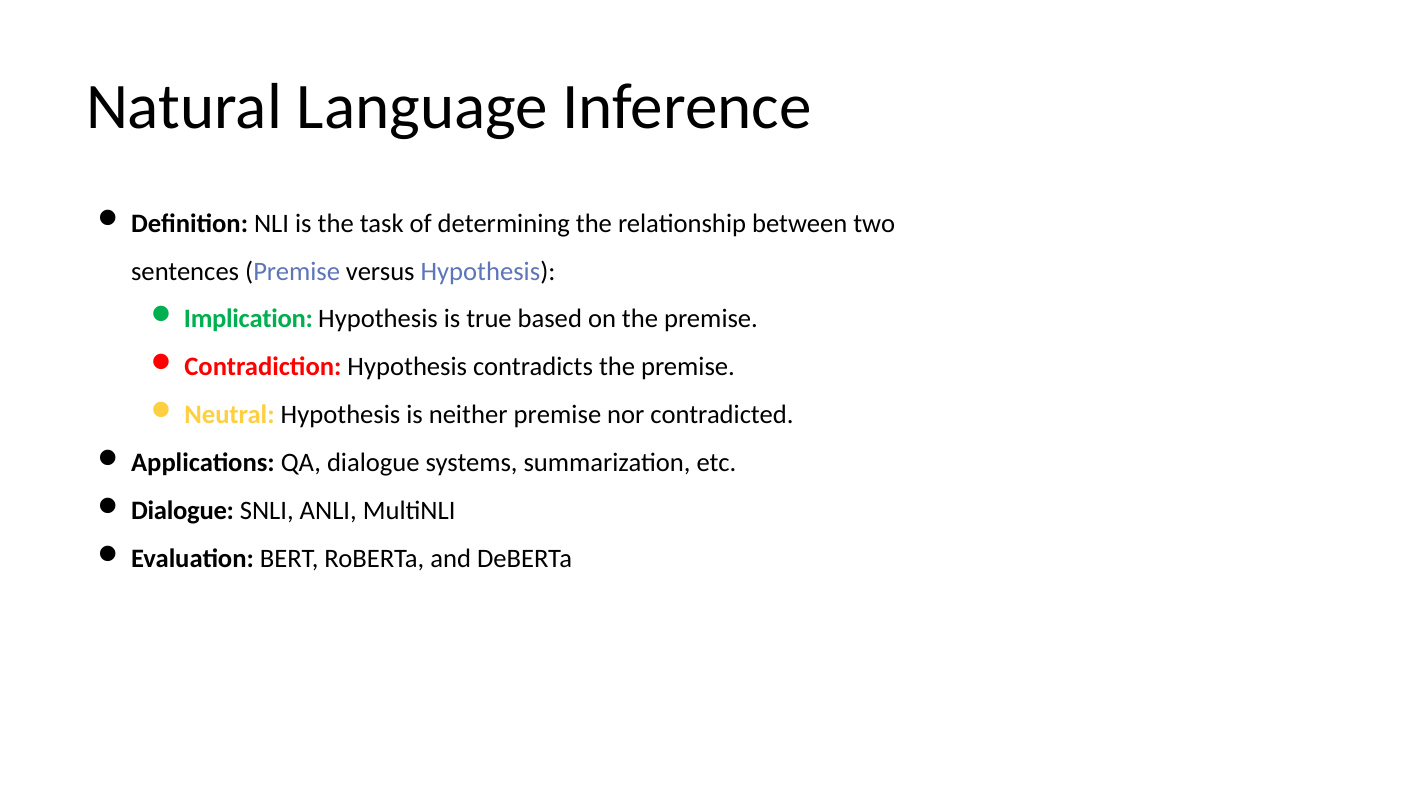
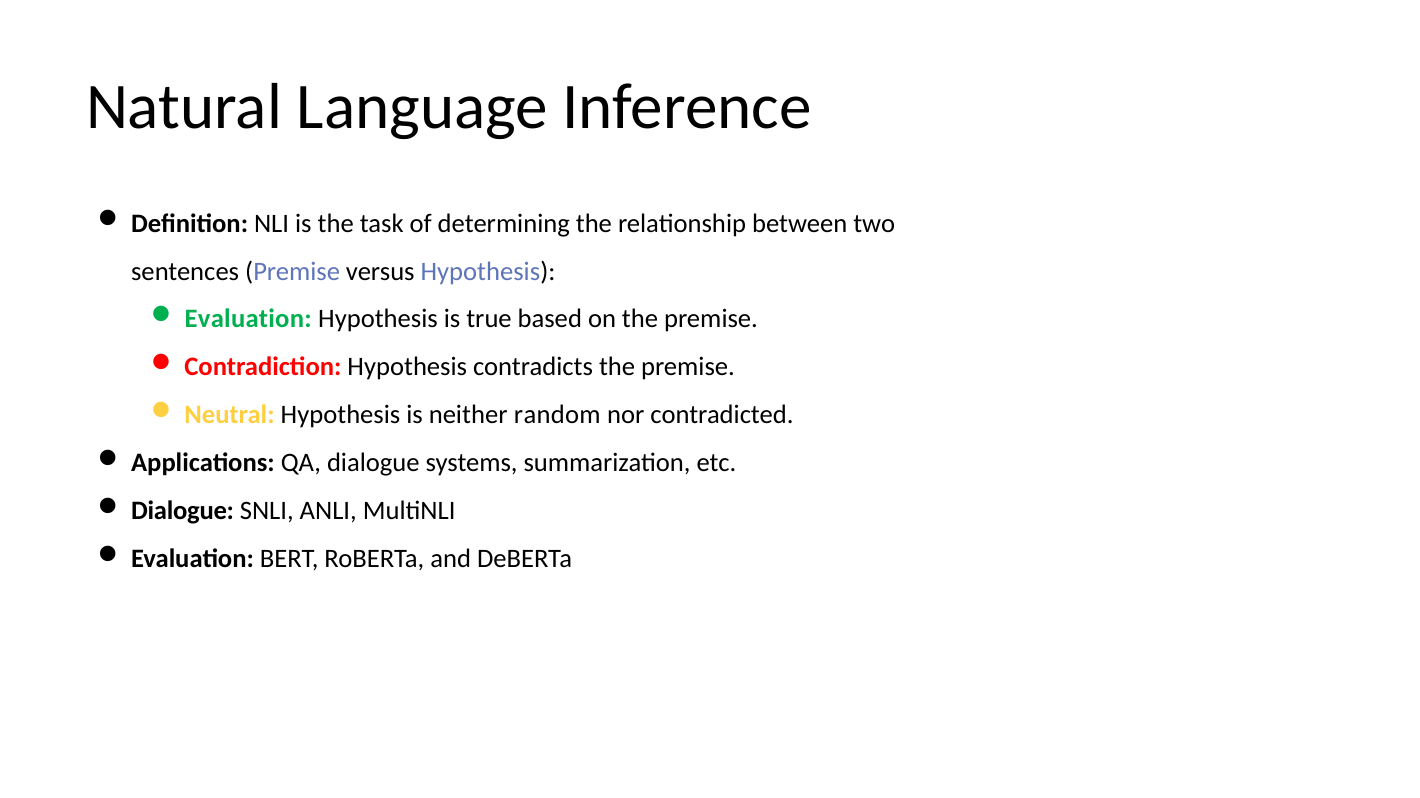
Implication: Implication -> Evaluation (248, 320)
neither premise: premise -> random (557, 415)
